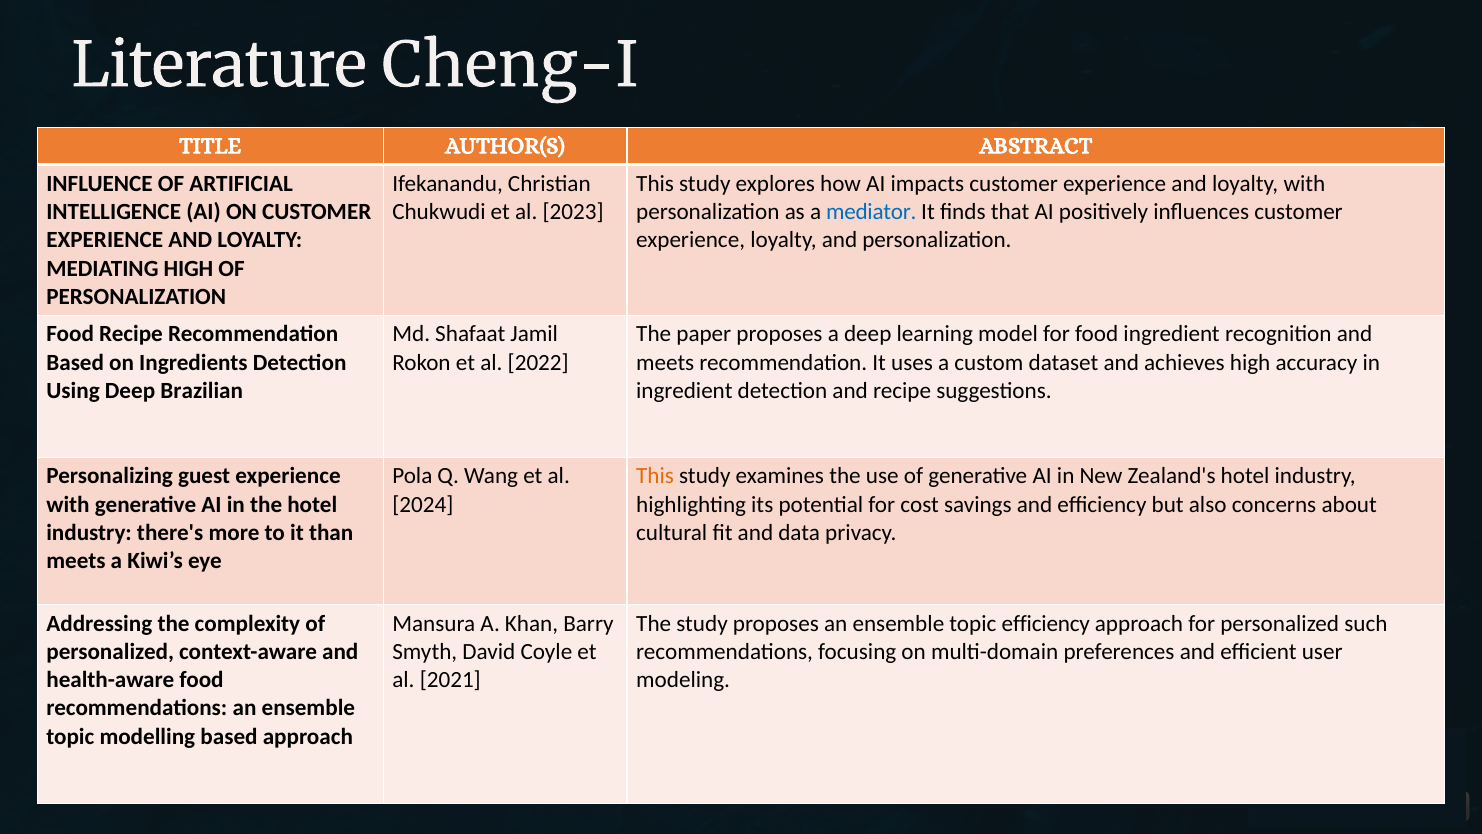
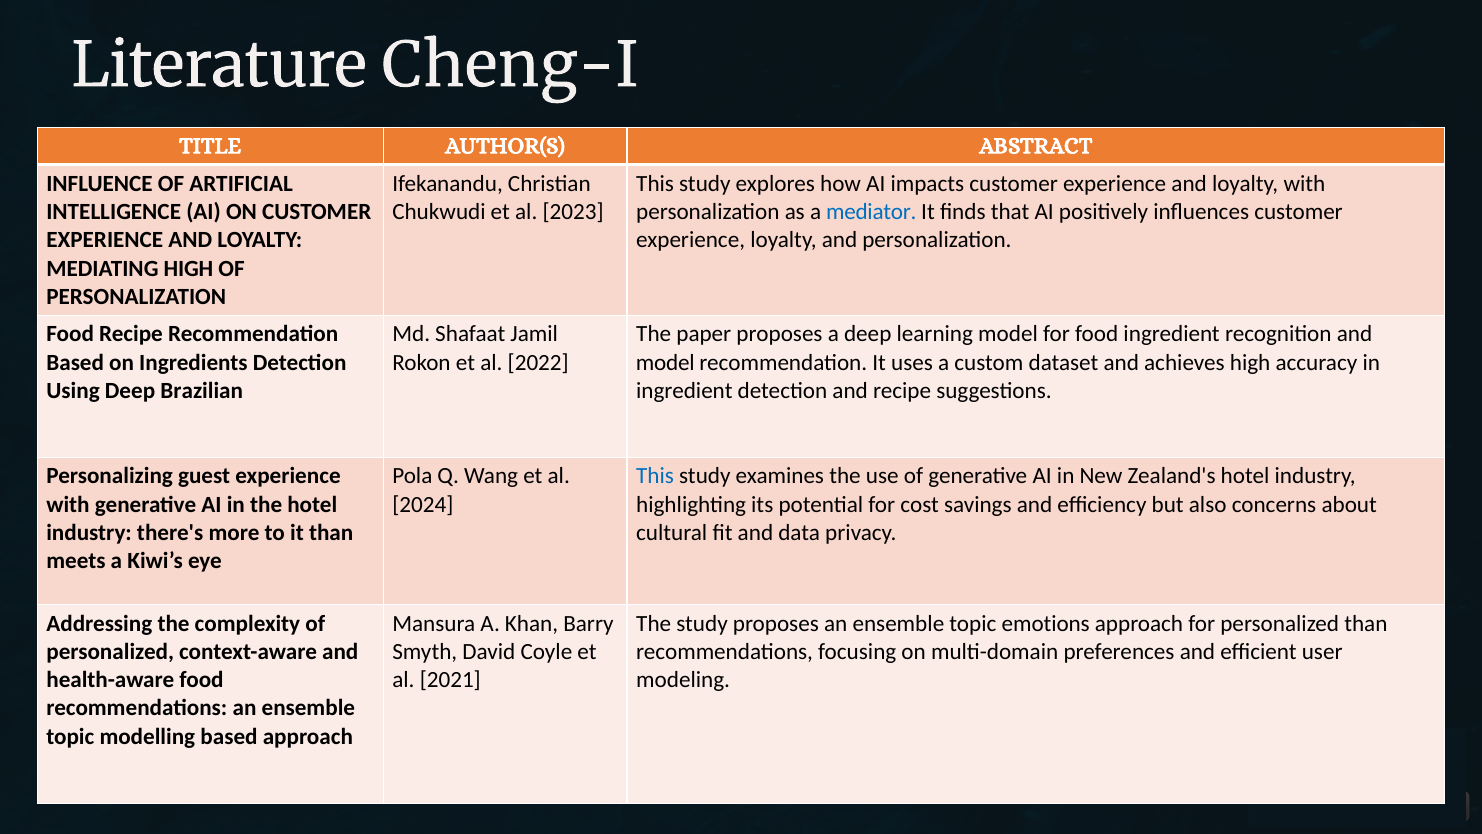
meets: meets -> model (665, 362)
This colour: orange -> blue (655, 476)
topic efficiency: efficiency -> emotions (1046, 623)
personalized such: such -> than (1366, 623)
